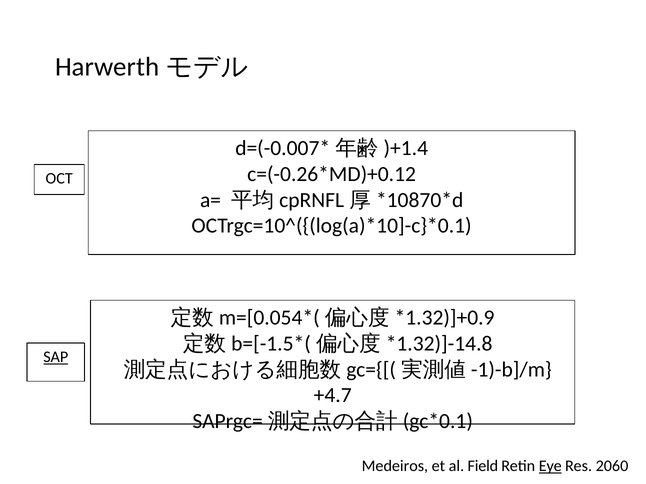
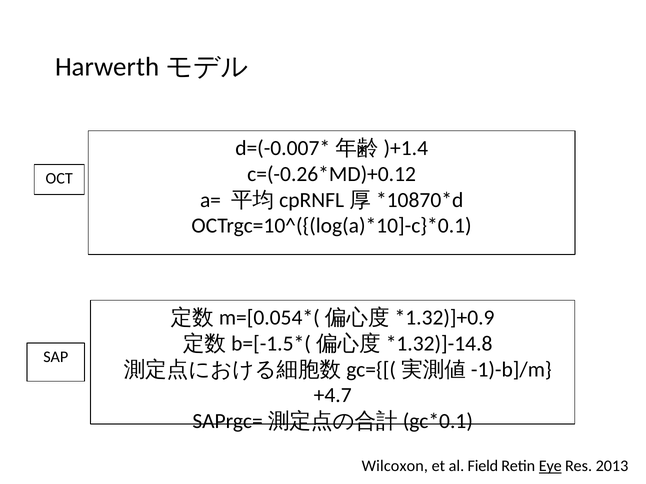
SAP underline: present -> none (56, 357)
Medeiros: Medeiros -> Wilcoxon (395, 467)
2060: 2060 -> 2013 (612, 467)
